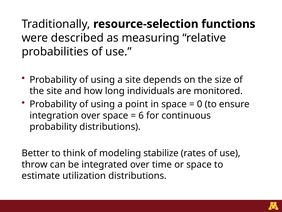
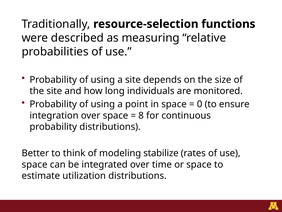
6: 6 -> 8 (141, 115)
throw: throw -> space (35, 164)
